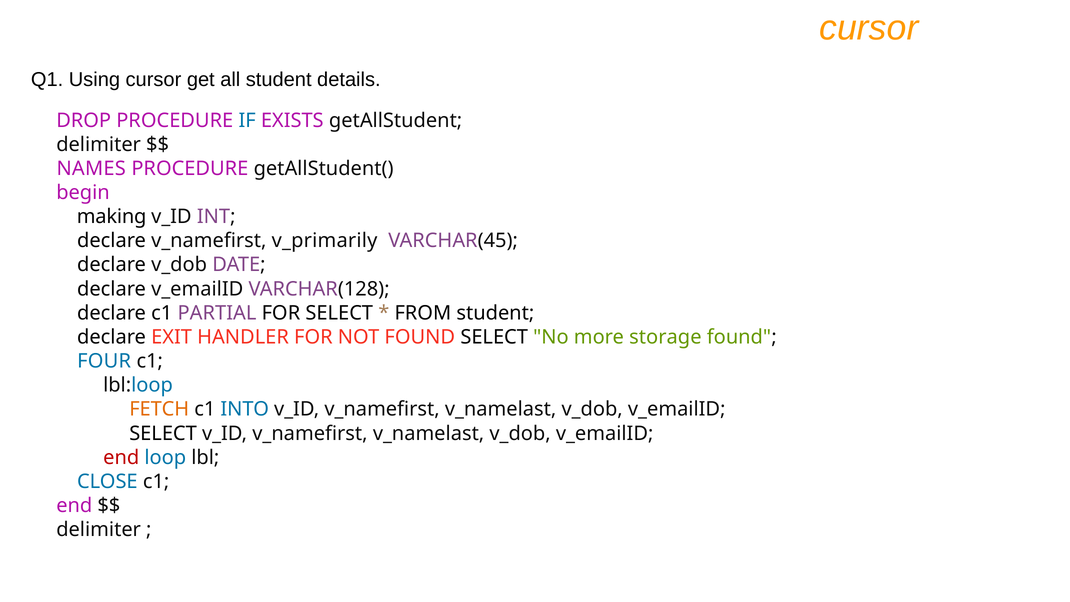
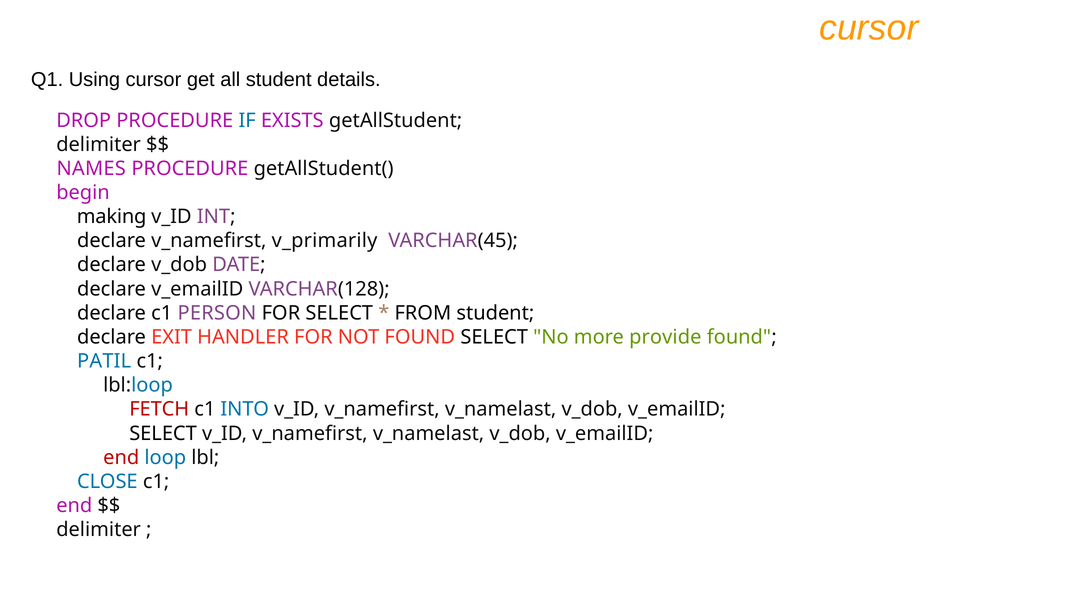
PARTIAL: PARTIAL -> PERSON (217, 313)
storage: storage -> provide (665, 337)
FOUR: FOUR -> PATIL (104, 361)
FETCH colour: orange -> red (159, 409)
